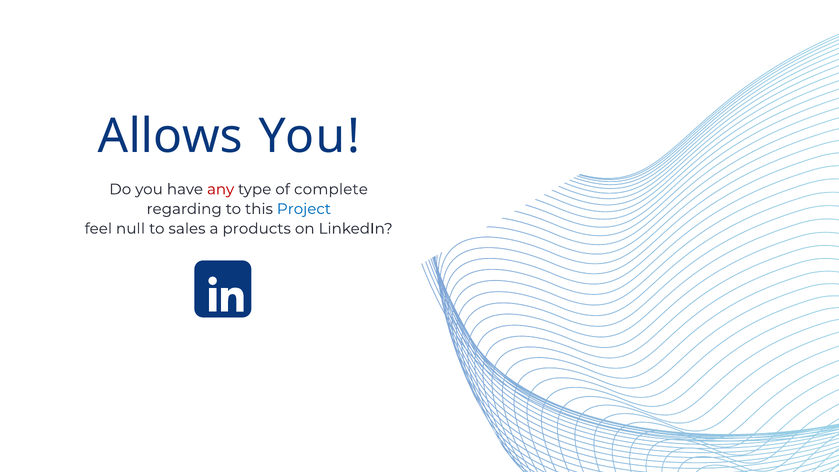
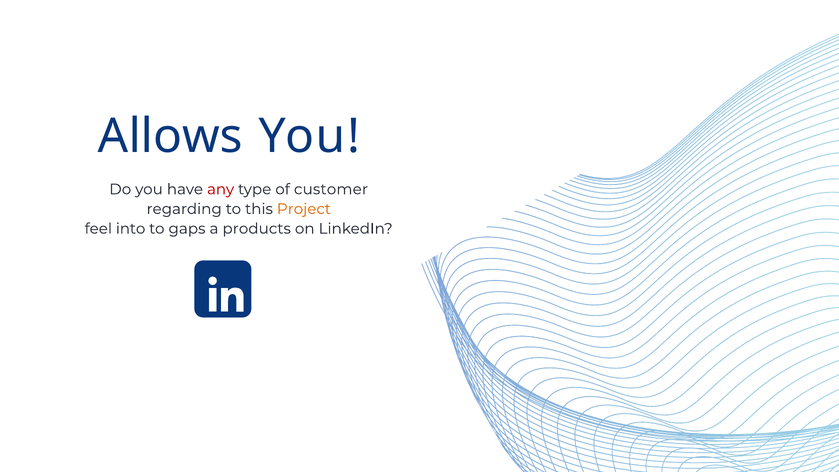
complete: complete -> customer (331, 189)
Project colour: blue -> orange (304, 209)
null: null -> into (131, 229)
sales: sales -> gaps (187, 229)
